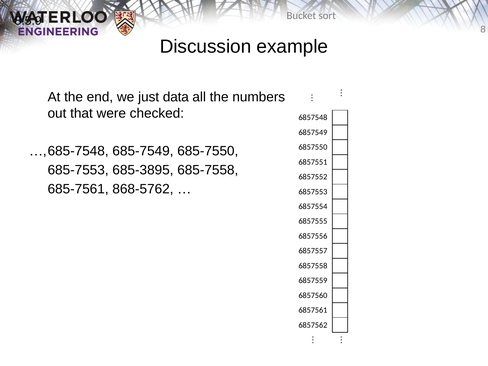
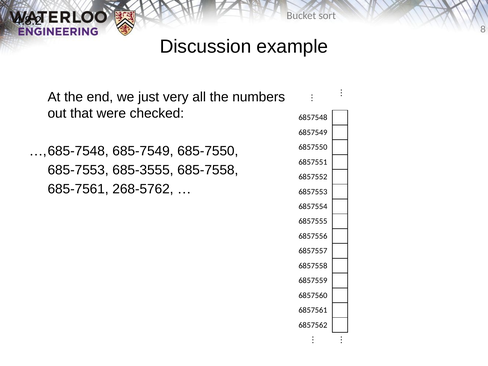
8.5.9: 8.5.9 -> 4.8.2 (28, 21)
data: data -> very (176, 97)
685-3895: 685-3895 -> 685-3555 (143, 170)
868-5762: 868-5762 -> 268-5762 (143, 189)
